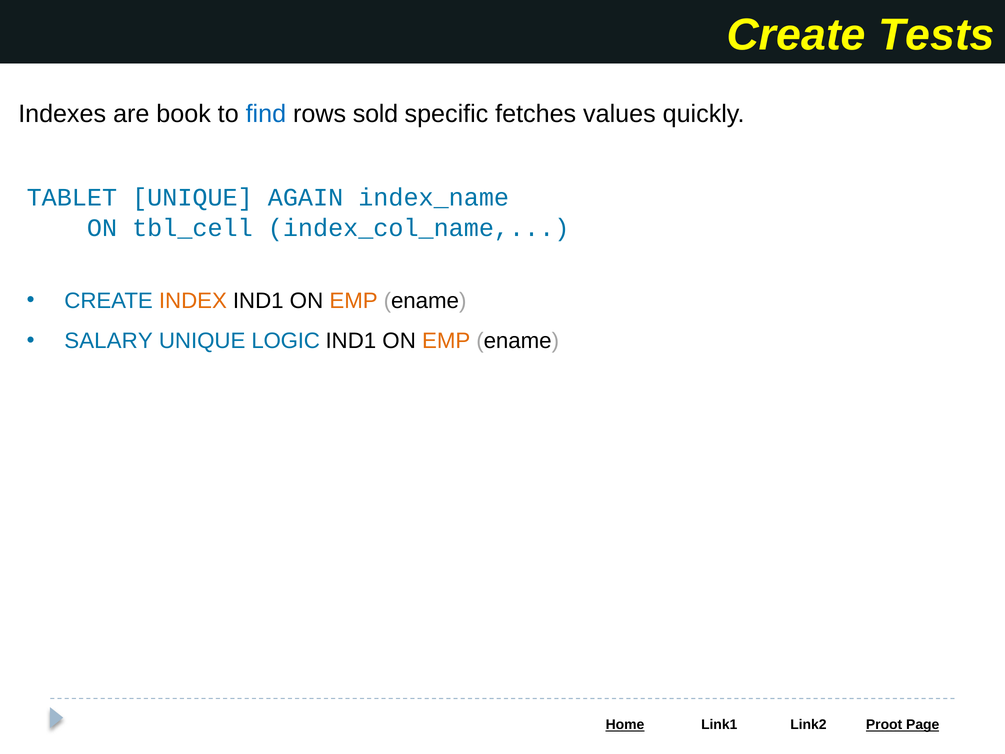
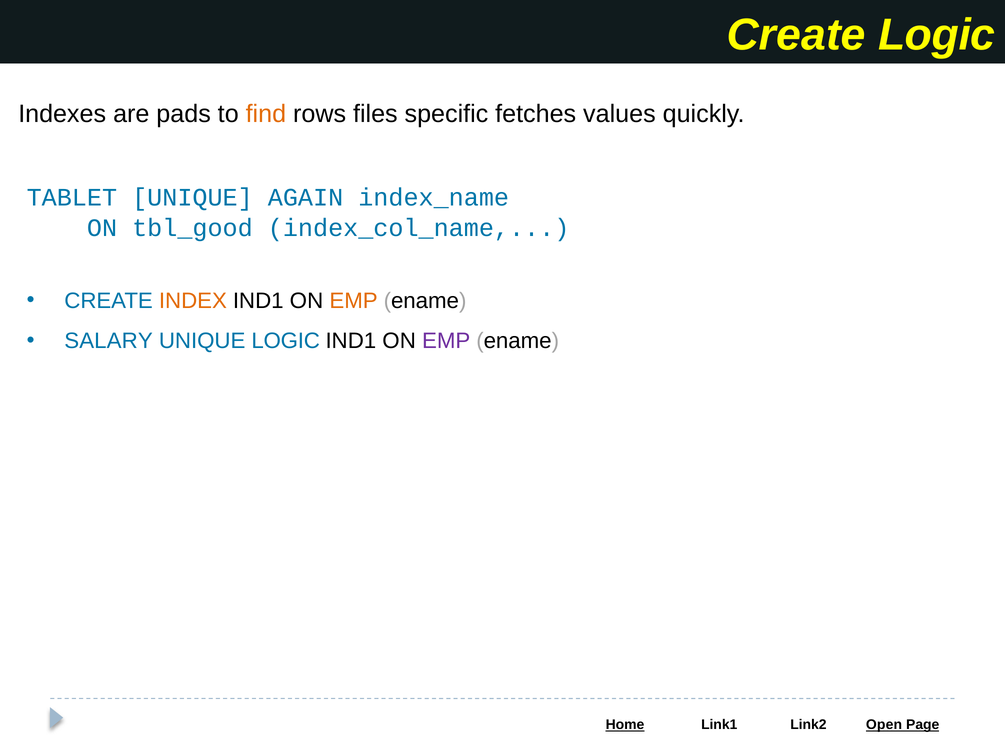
Create Tests: Tests -> Logic (937, 35)
book: book -> pads (184, 114)
find colour: blue -> orange (266, 114)
sold: sold -> files (375, 114)
tbl_cell: tbl_cell -> tbl_good (192, 228)
EMP colour: orange -> purple (446, 341)
Proot: Proot -> Open (884, 725)
